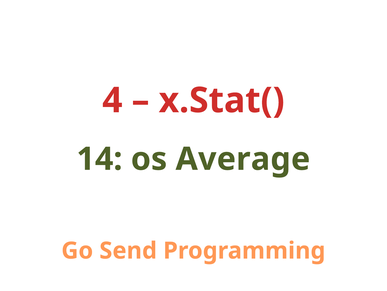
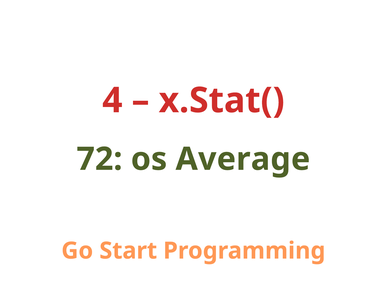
14: 14 -> 72 (99, 159)
Send: Send -> Start (128, 250)
